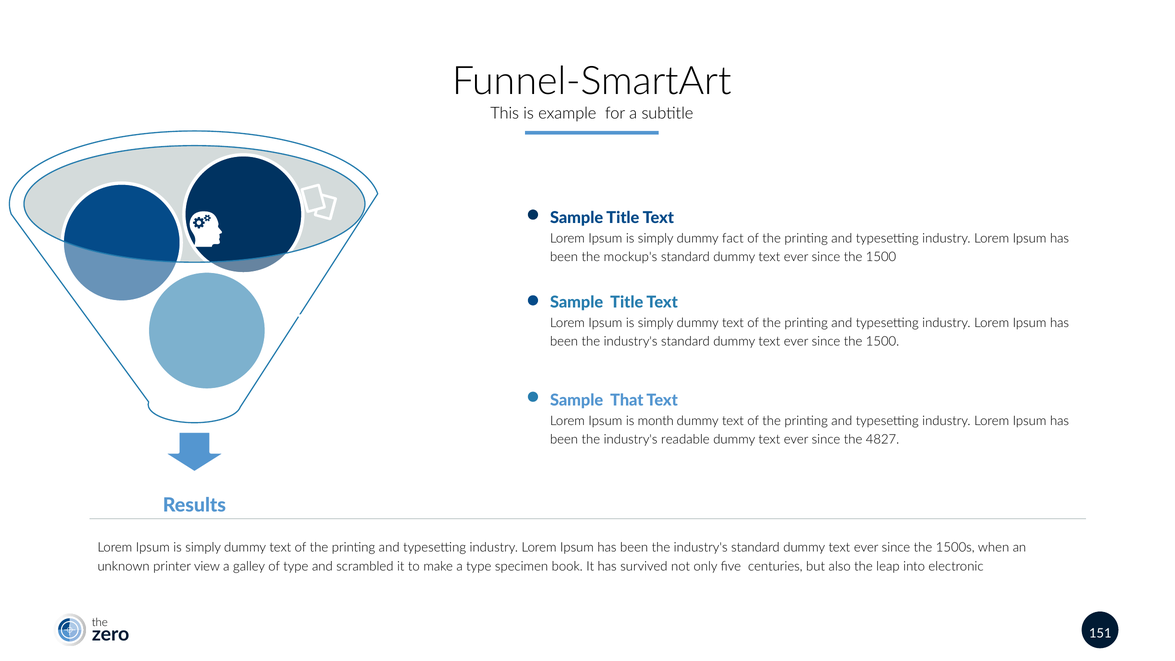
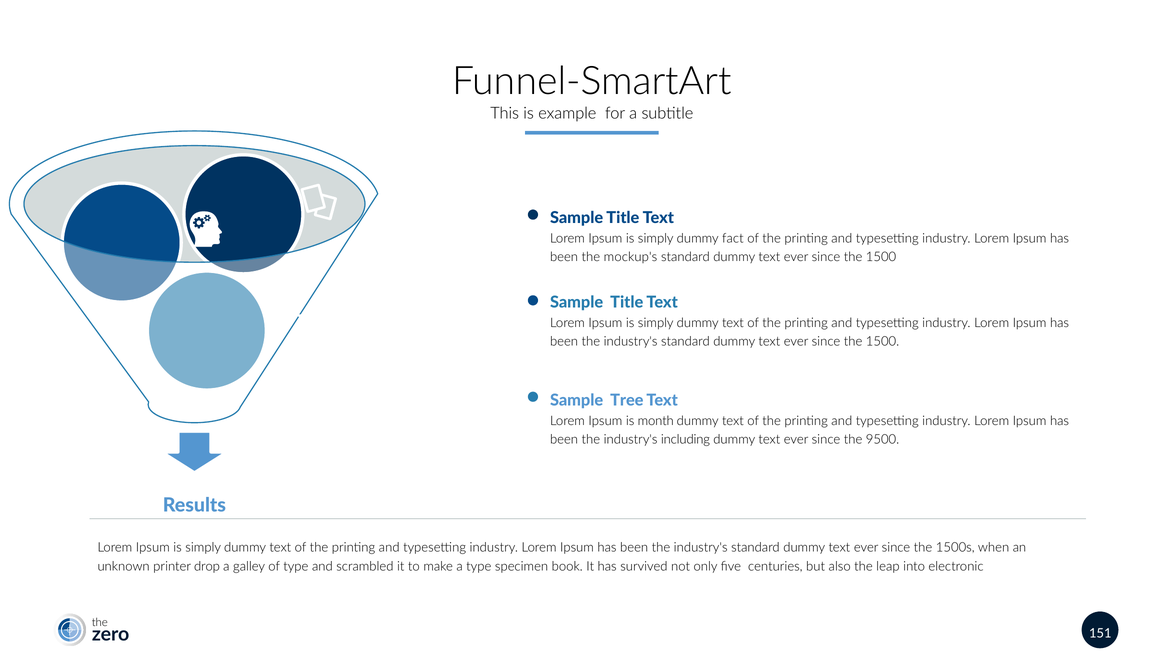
That: That -> Tree (627, 400)
readable: readable -> including (685, 440)
4827: 4827 -> 9500 (883, 440)
view: view -> drop (207, 566)
